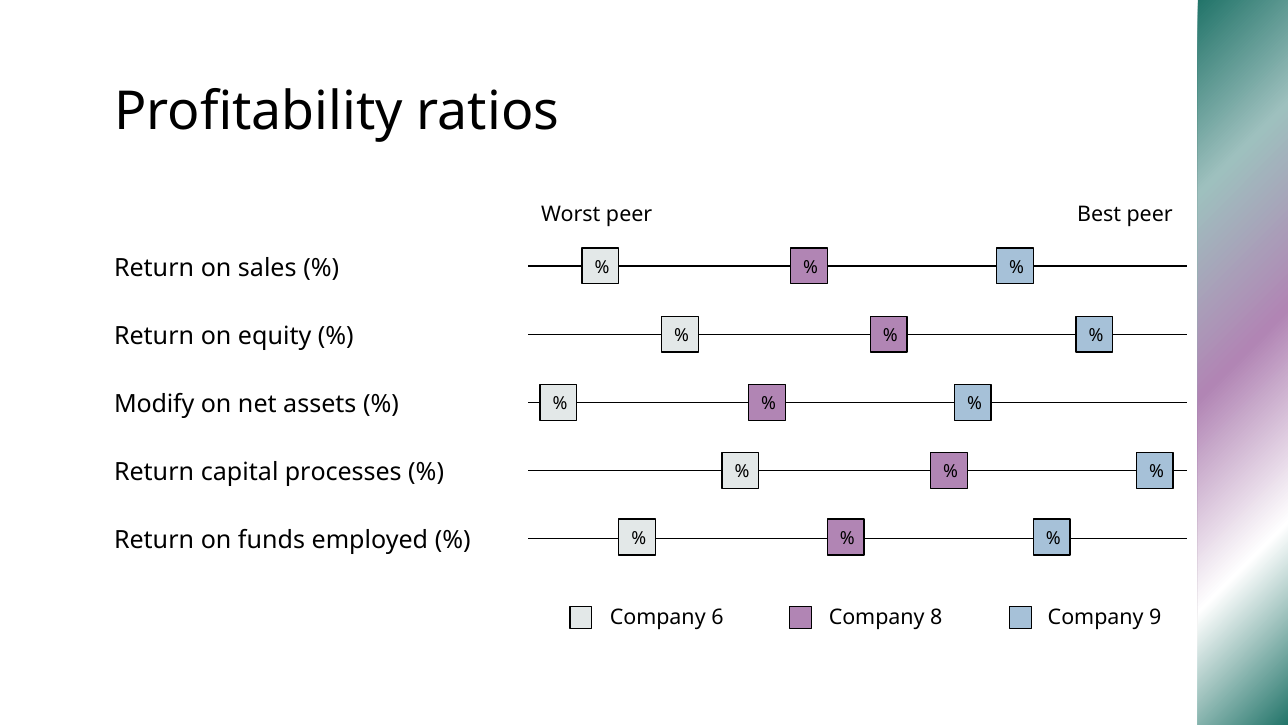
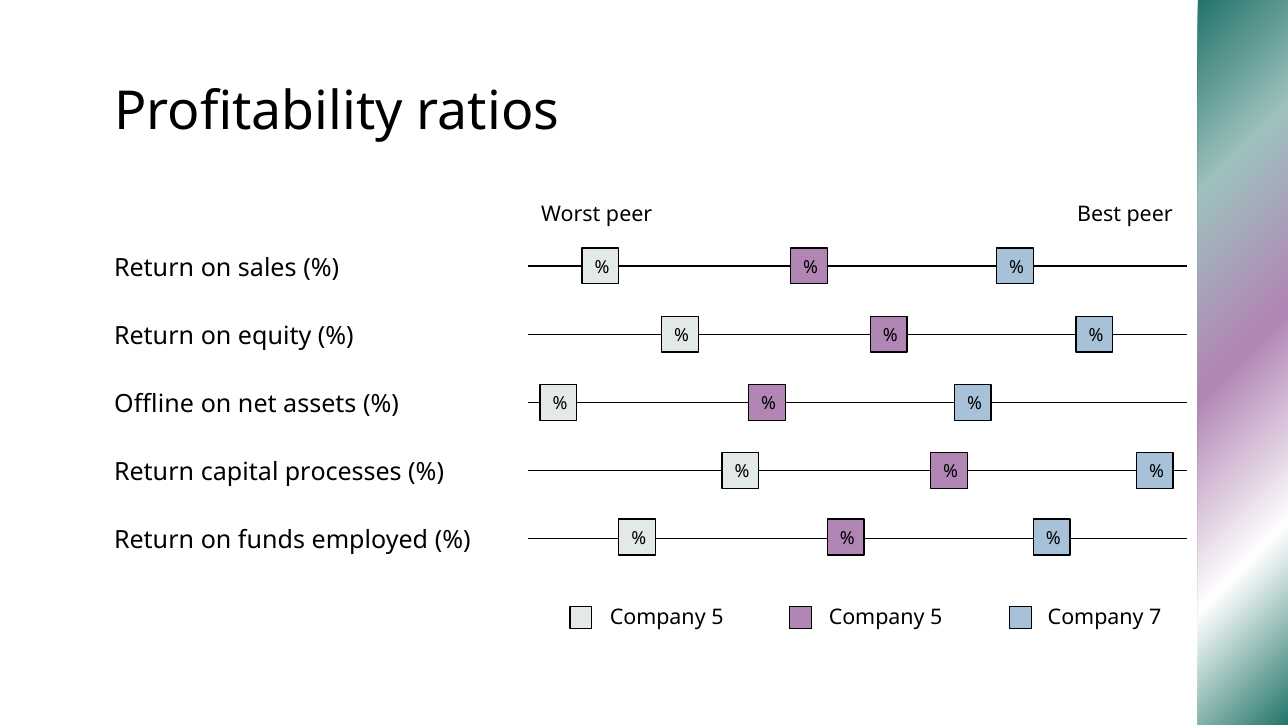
Modify: Modify -> Offline (154, 404)
6: 6 -> 5 (717, 617)
8: 8 -> 5 (936, 617)
9: 9 -> 7 (1155, 617)
